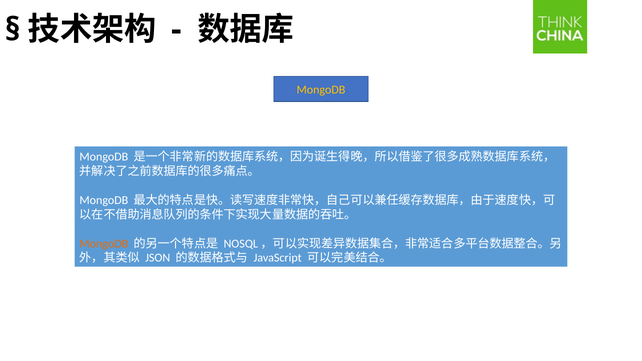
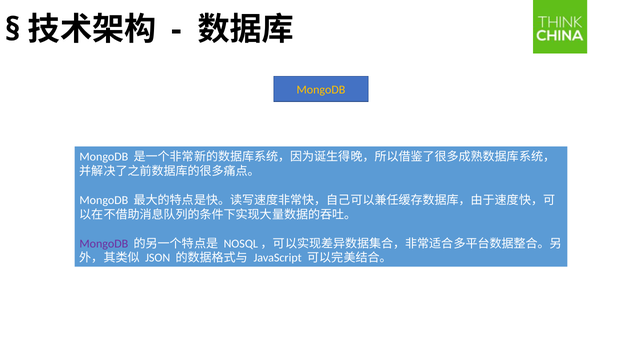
MongoDB colour: orange -> purple (104, 244)
